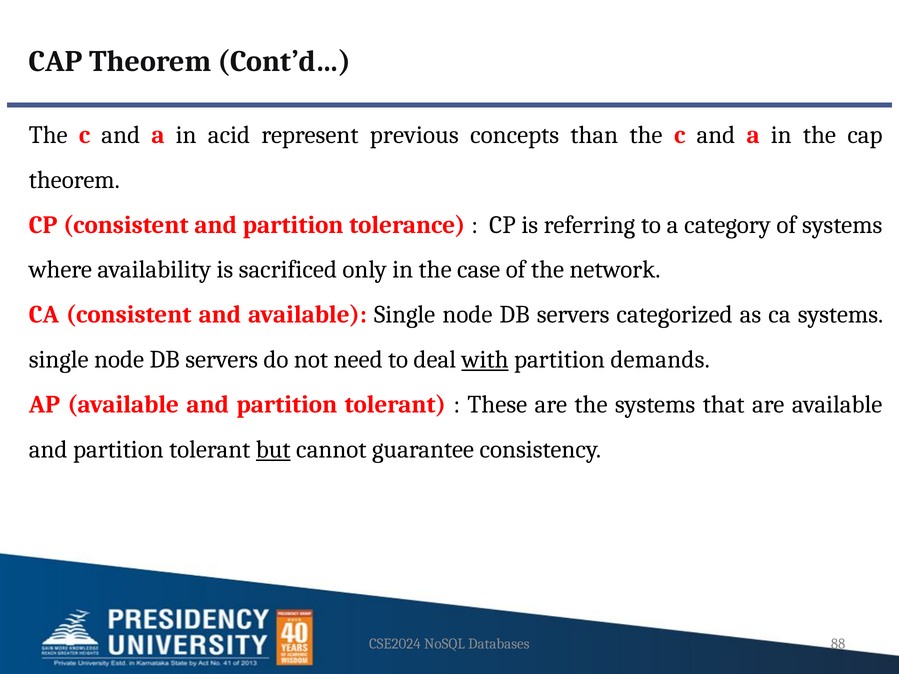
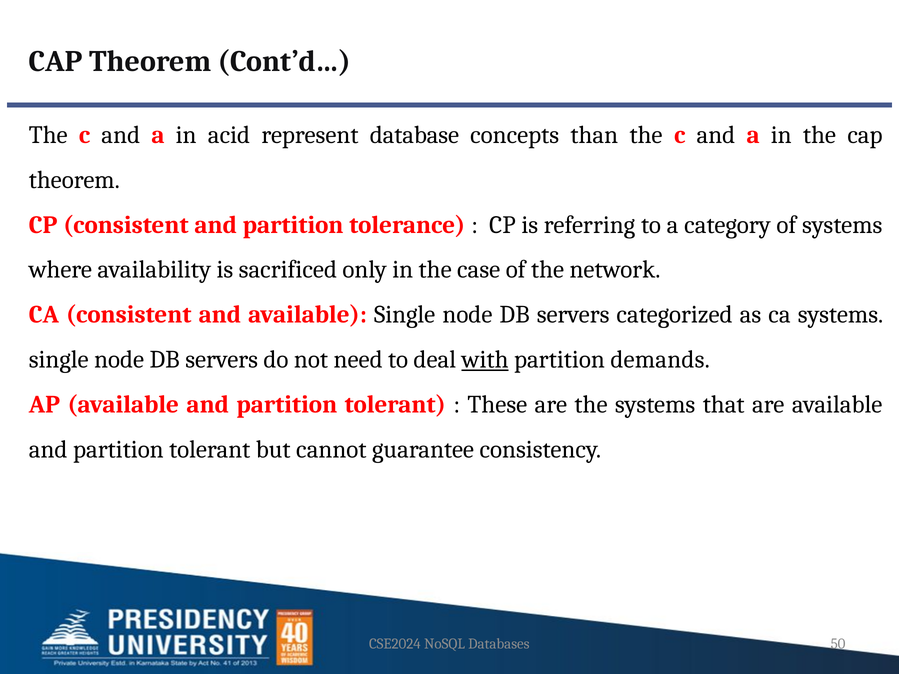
previous: previous -> database (414, 135)
but underline: present -> none (273, 450)
88: 88 -> 50 (838, 644)
